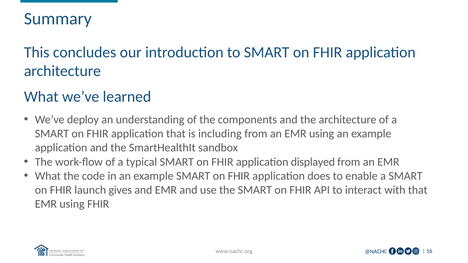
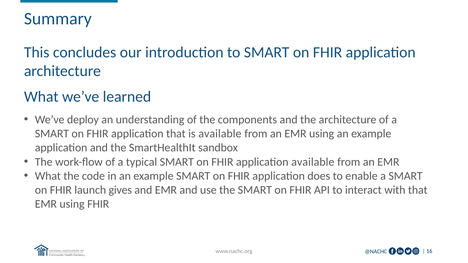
is including: including -> available (220, 134)
application displayed: displayed -> available (313, 162)
